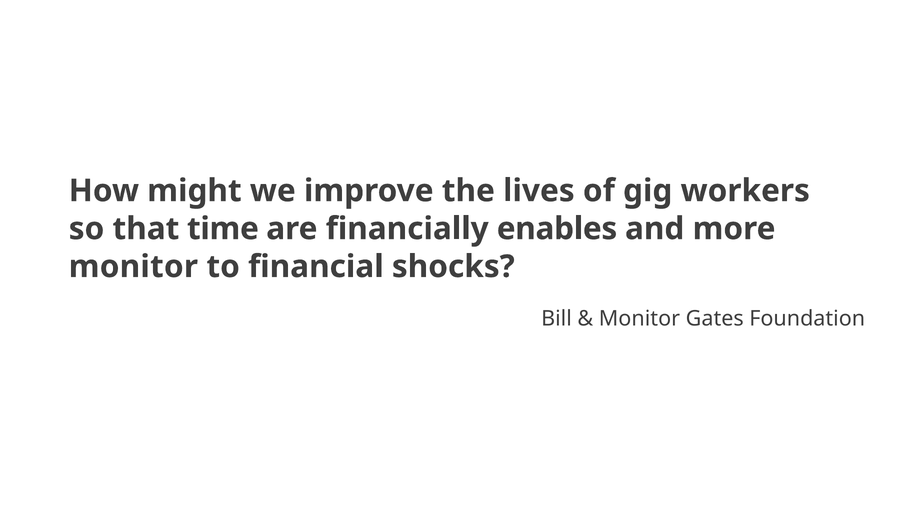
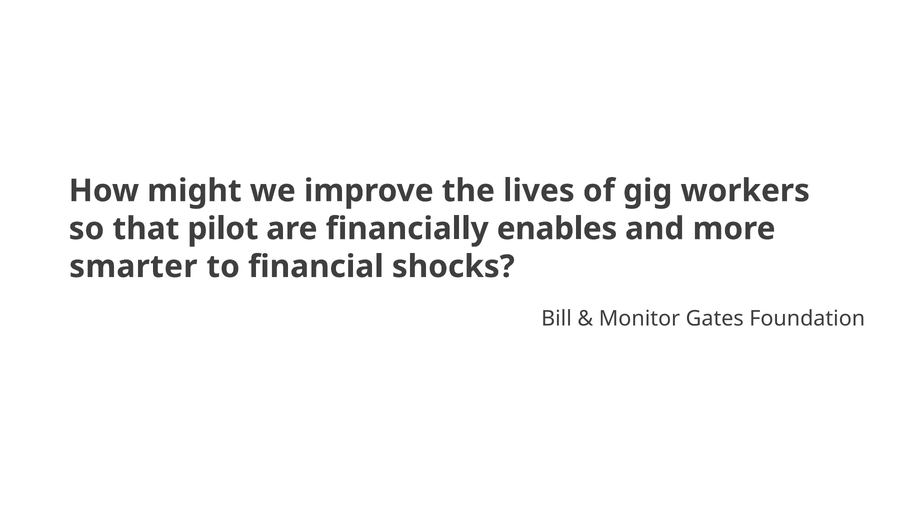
time: time -> pilot (223, 229)
monitor: monitor -> smarter (133, 267)
